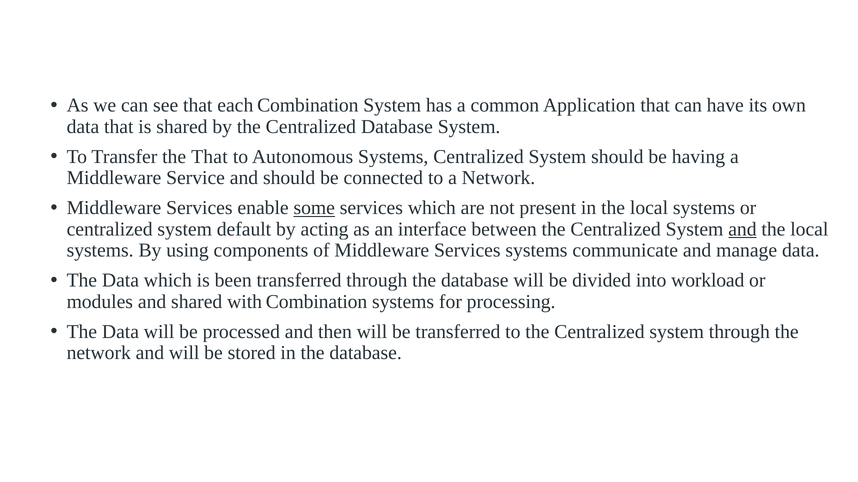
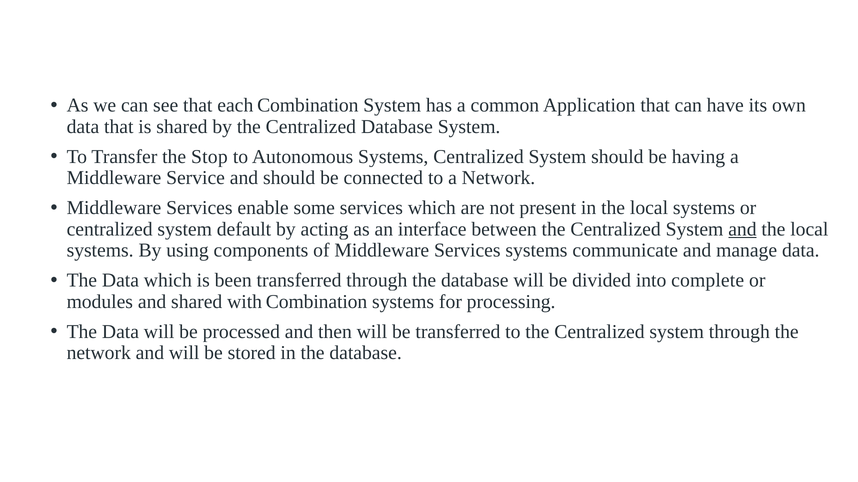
the That: That -> Stop (209, 157)
some underline: present -> none (314, 208)
workload: workload -> complete (708, 281)
